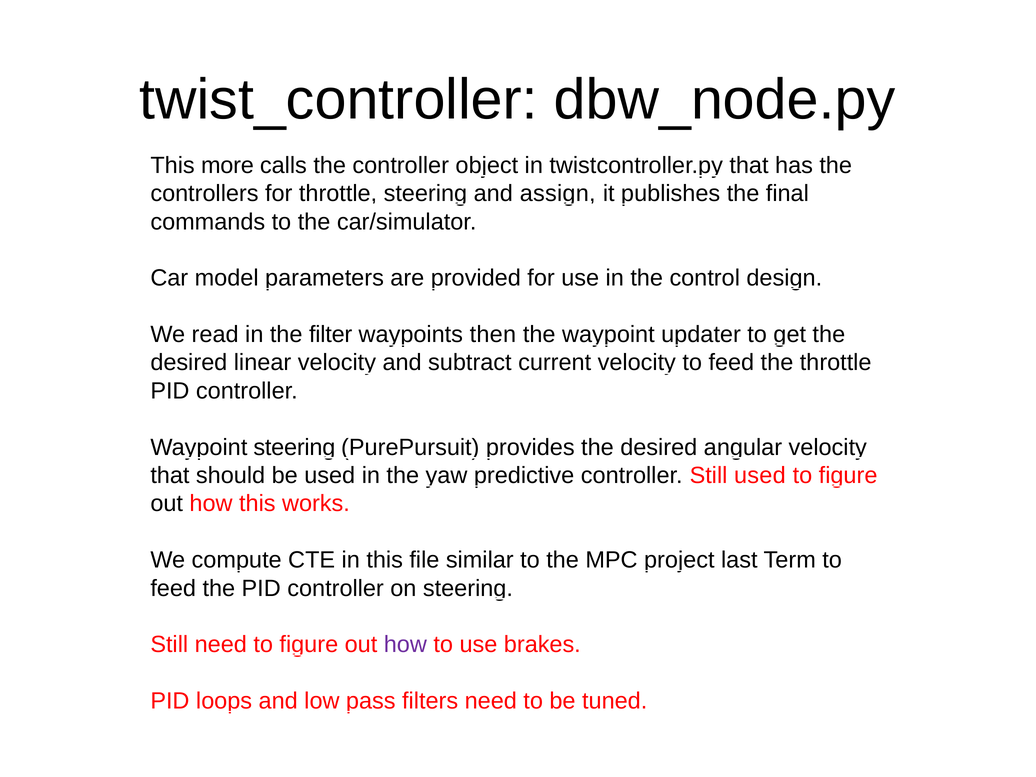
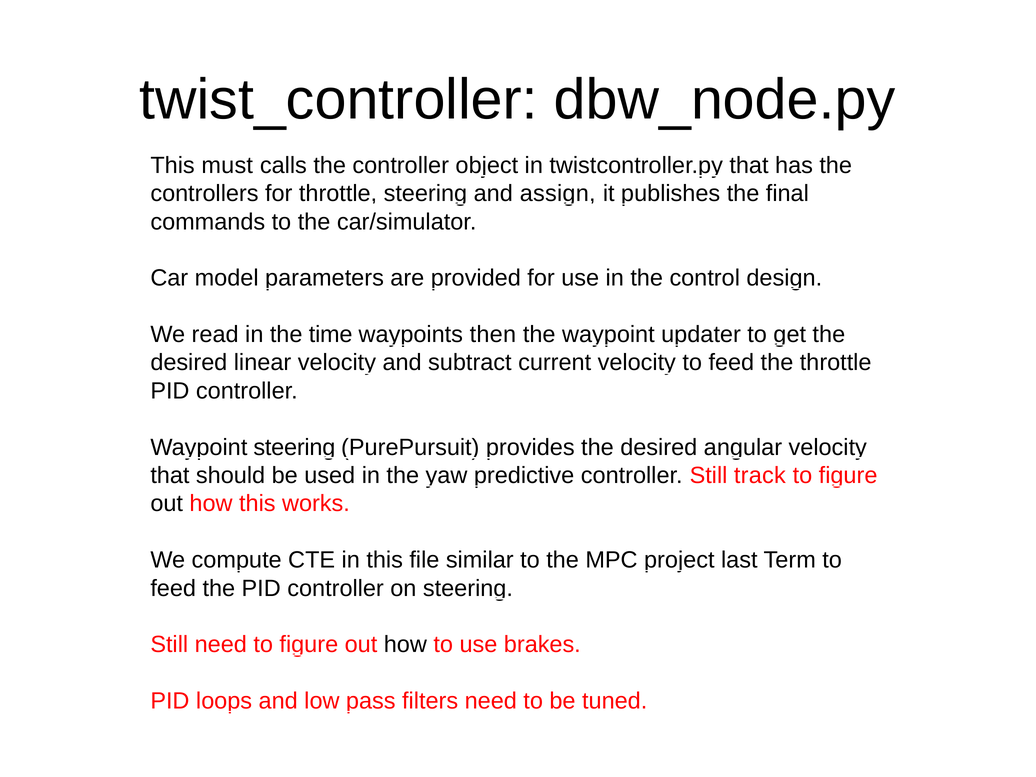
more: more -> must (227, 165)
filter: filter -> time (331, 335)
Still used: used -> track (760, 475)
how colour: purple -> black (405, 645)
